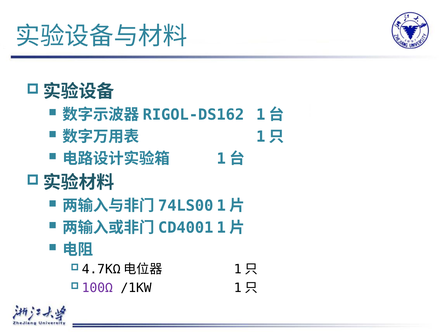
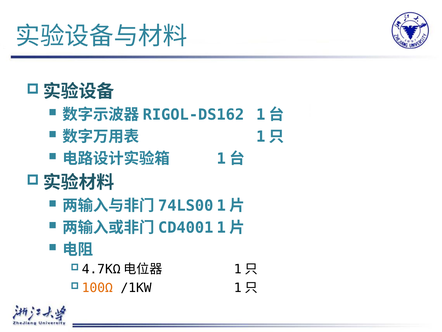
100Ω colour: purple -> orange (97, 287)
